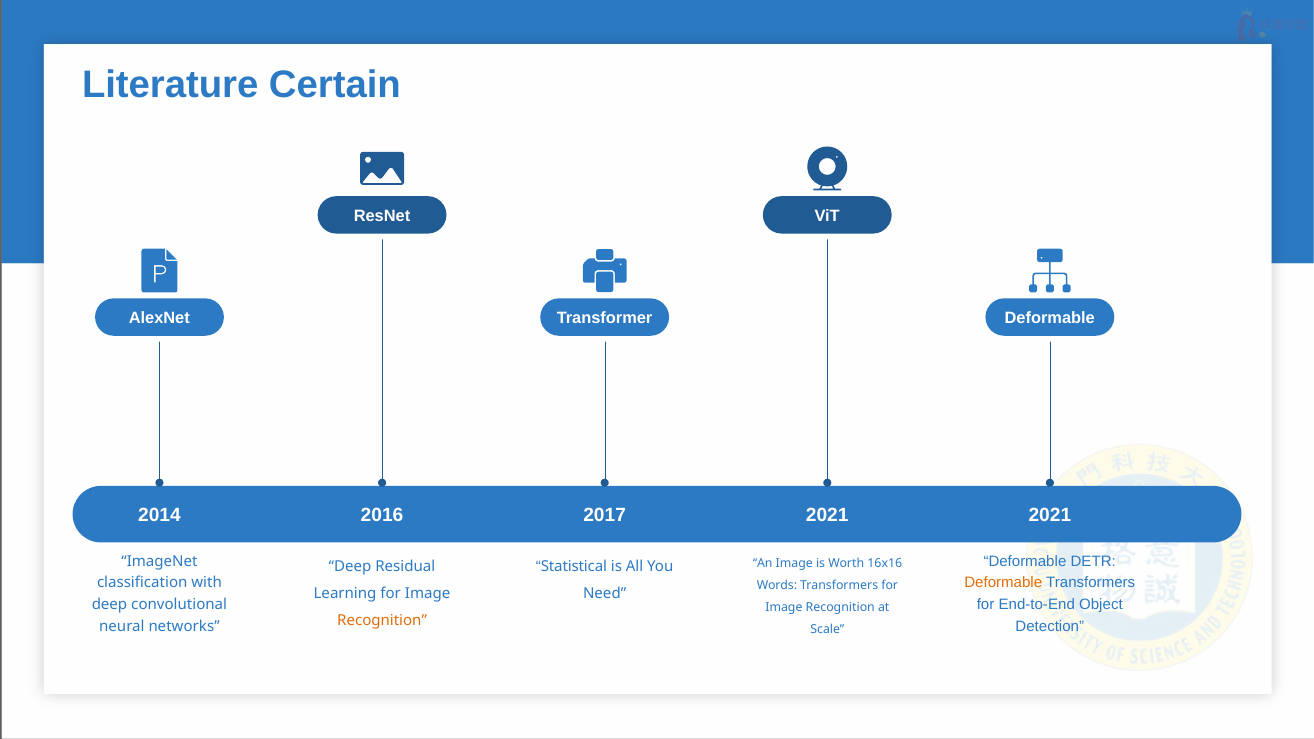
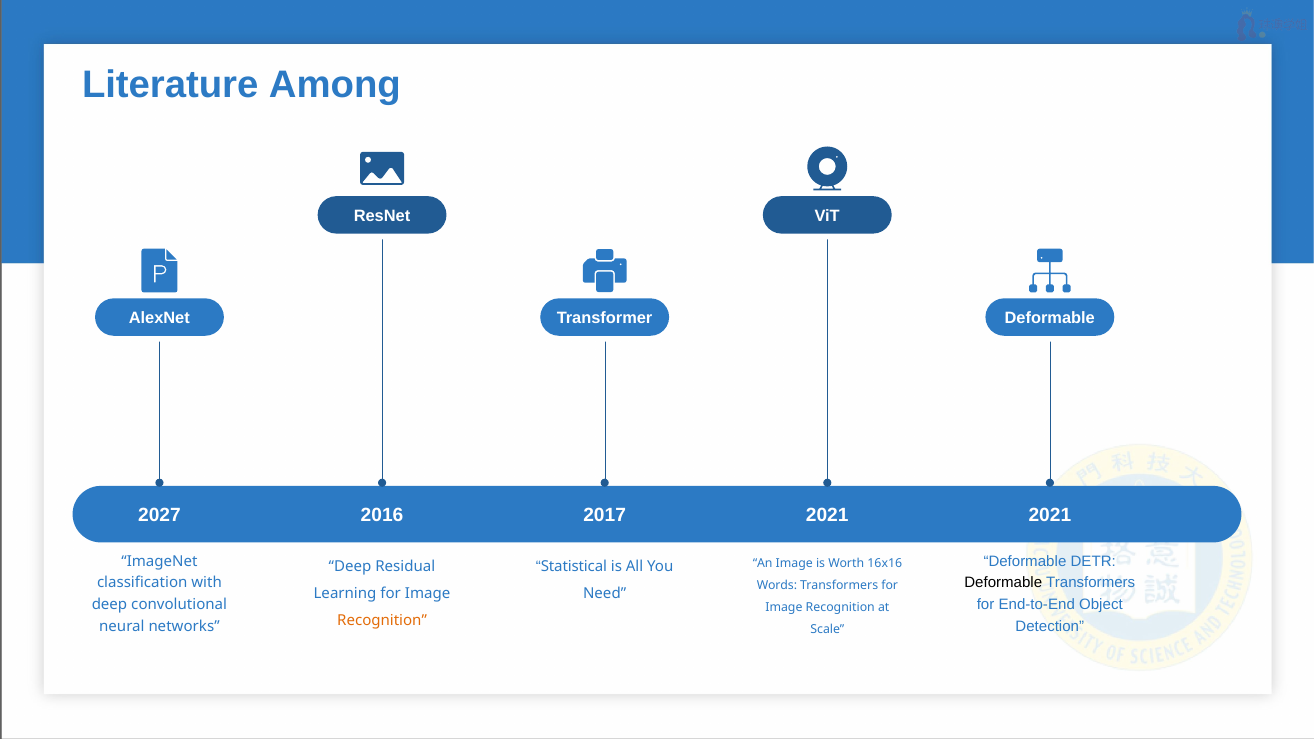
Certain: Certain -> Among (335, 85)
2014: 2014 -> 2027 (159, 516)
Deformable colour: orange -> black (1003, 583)
